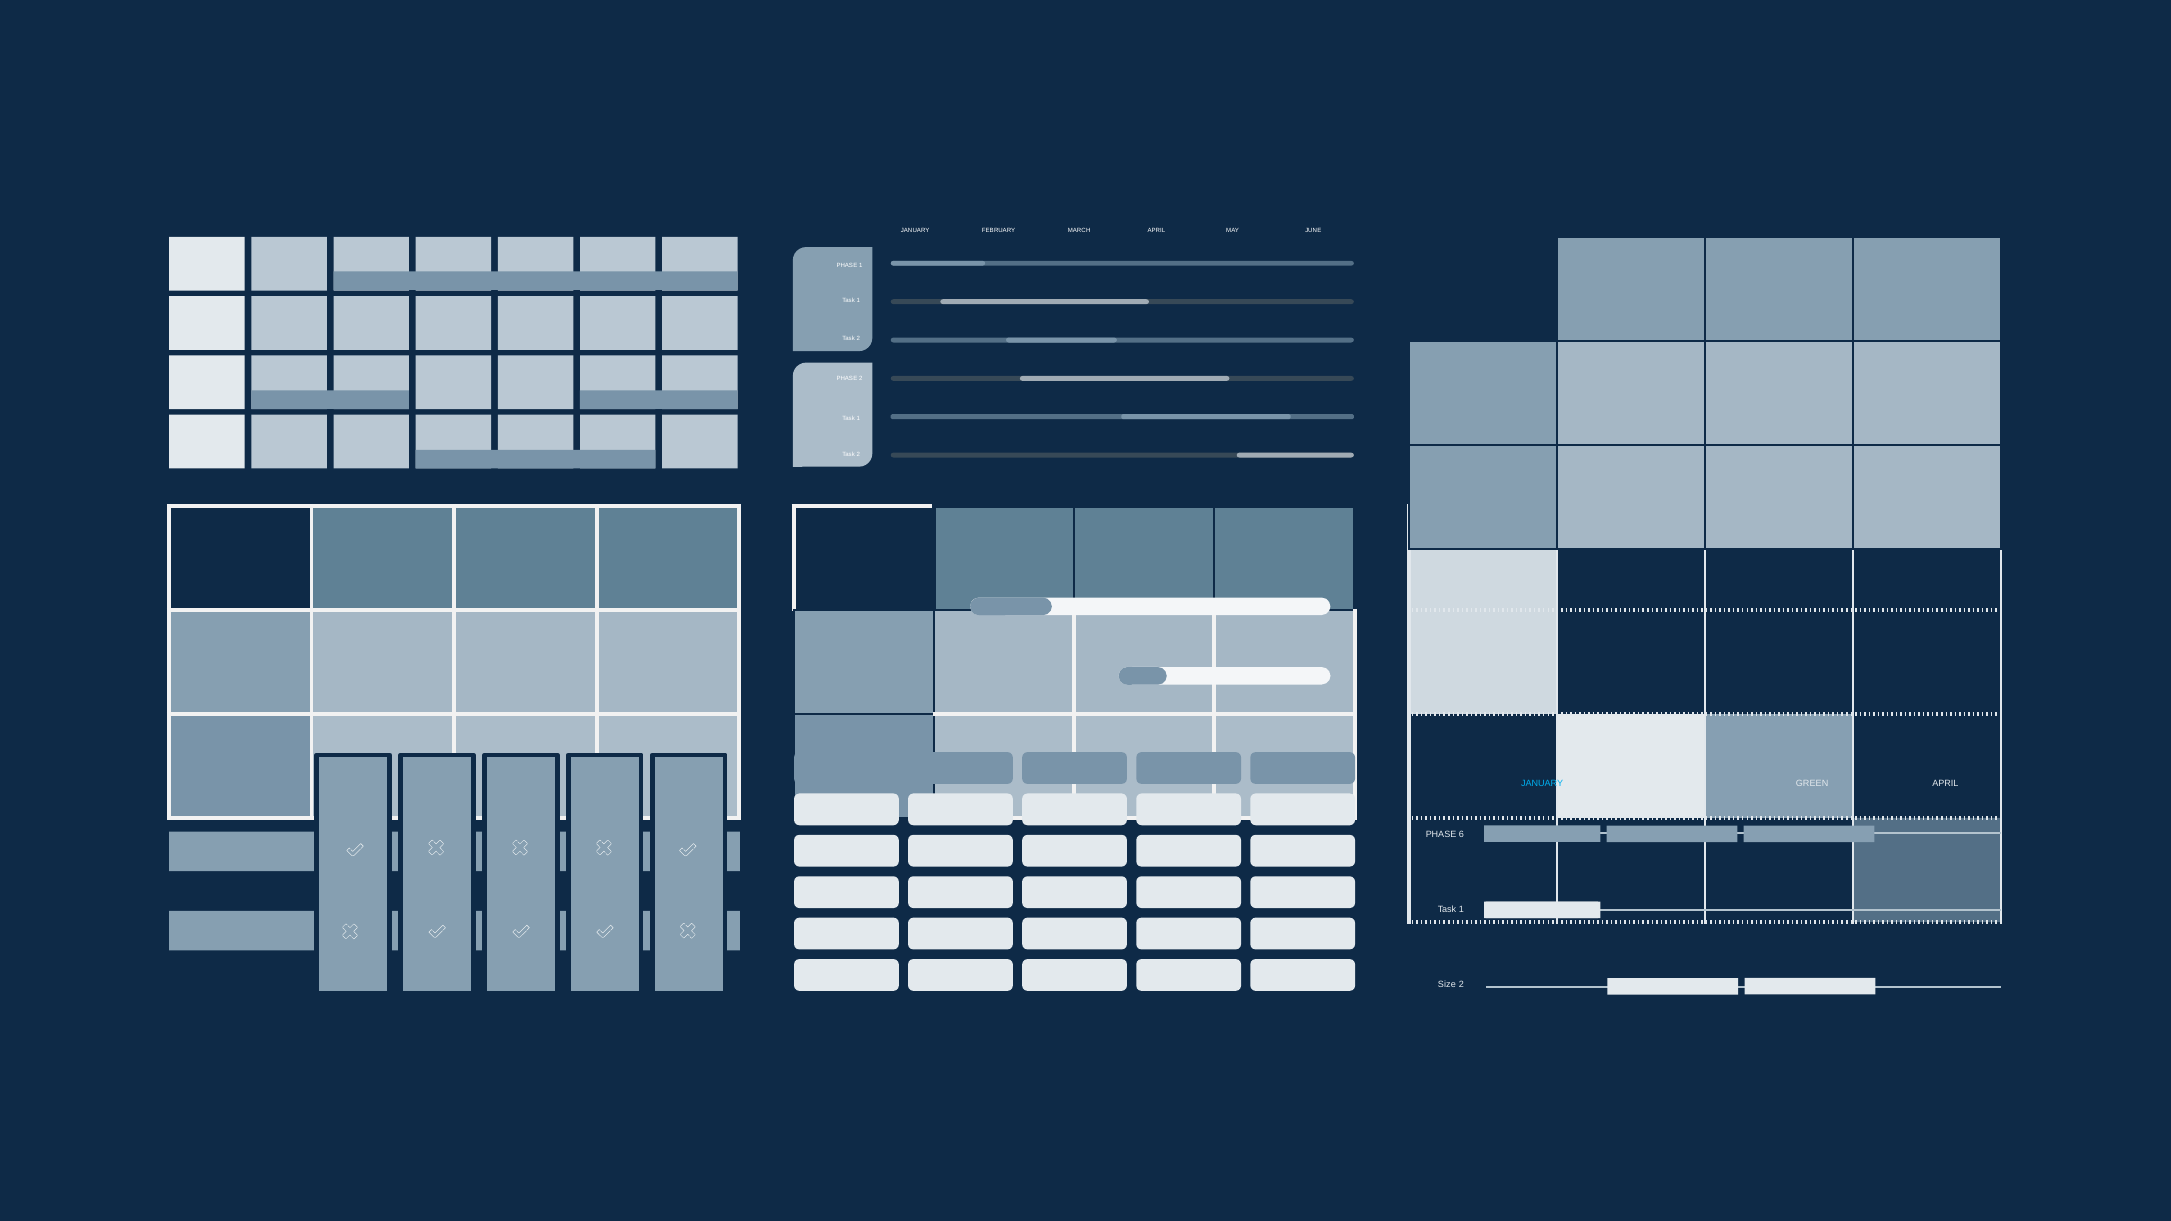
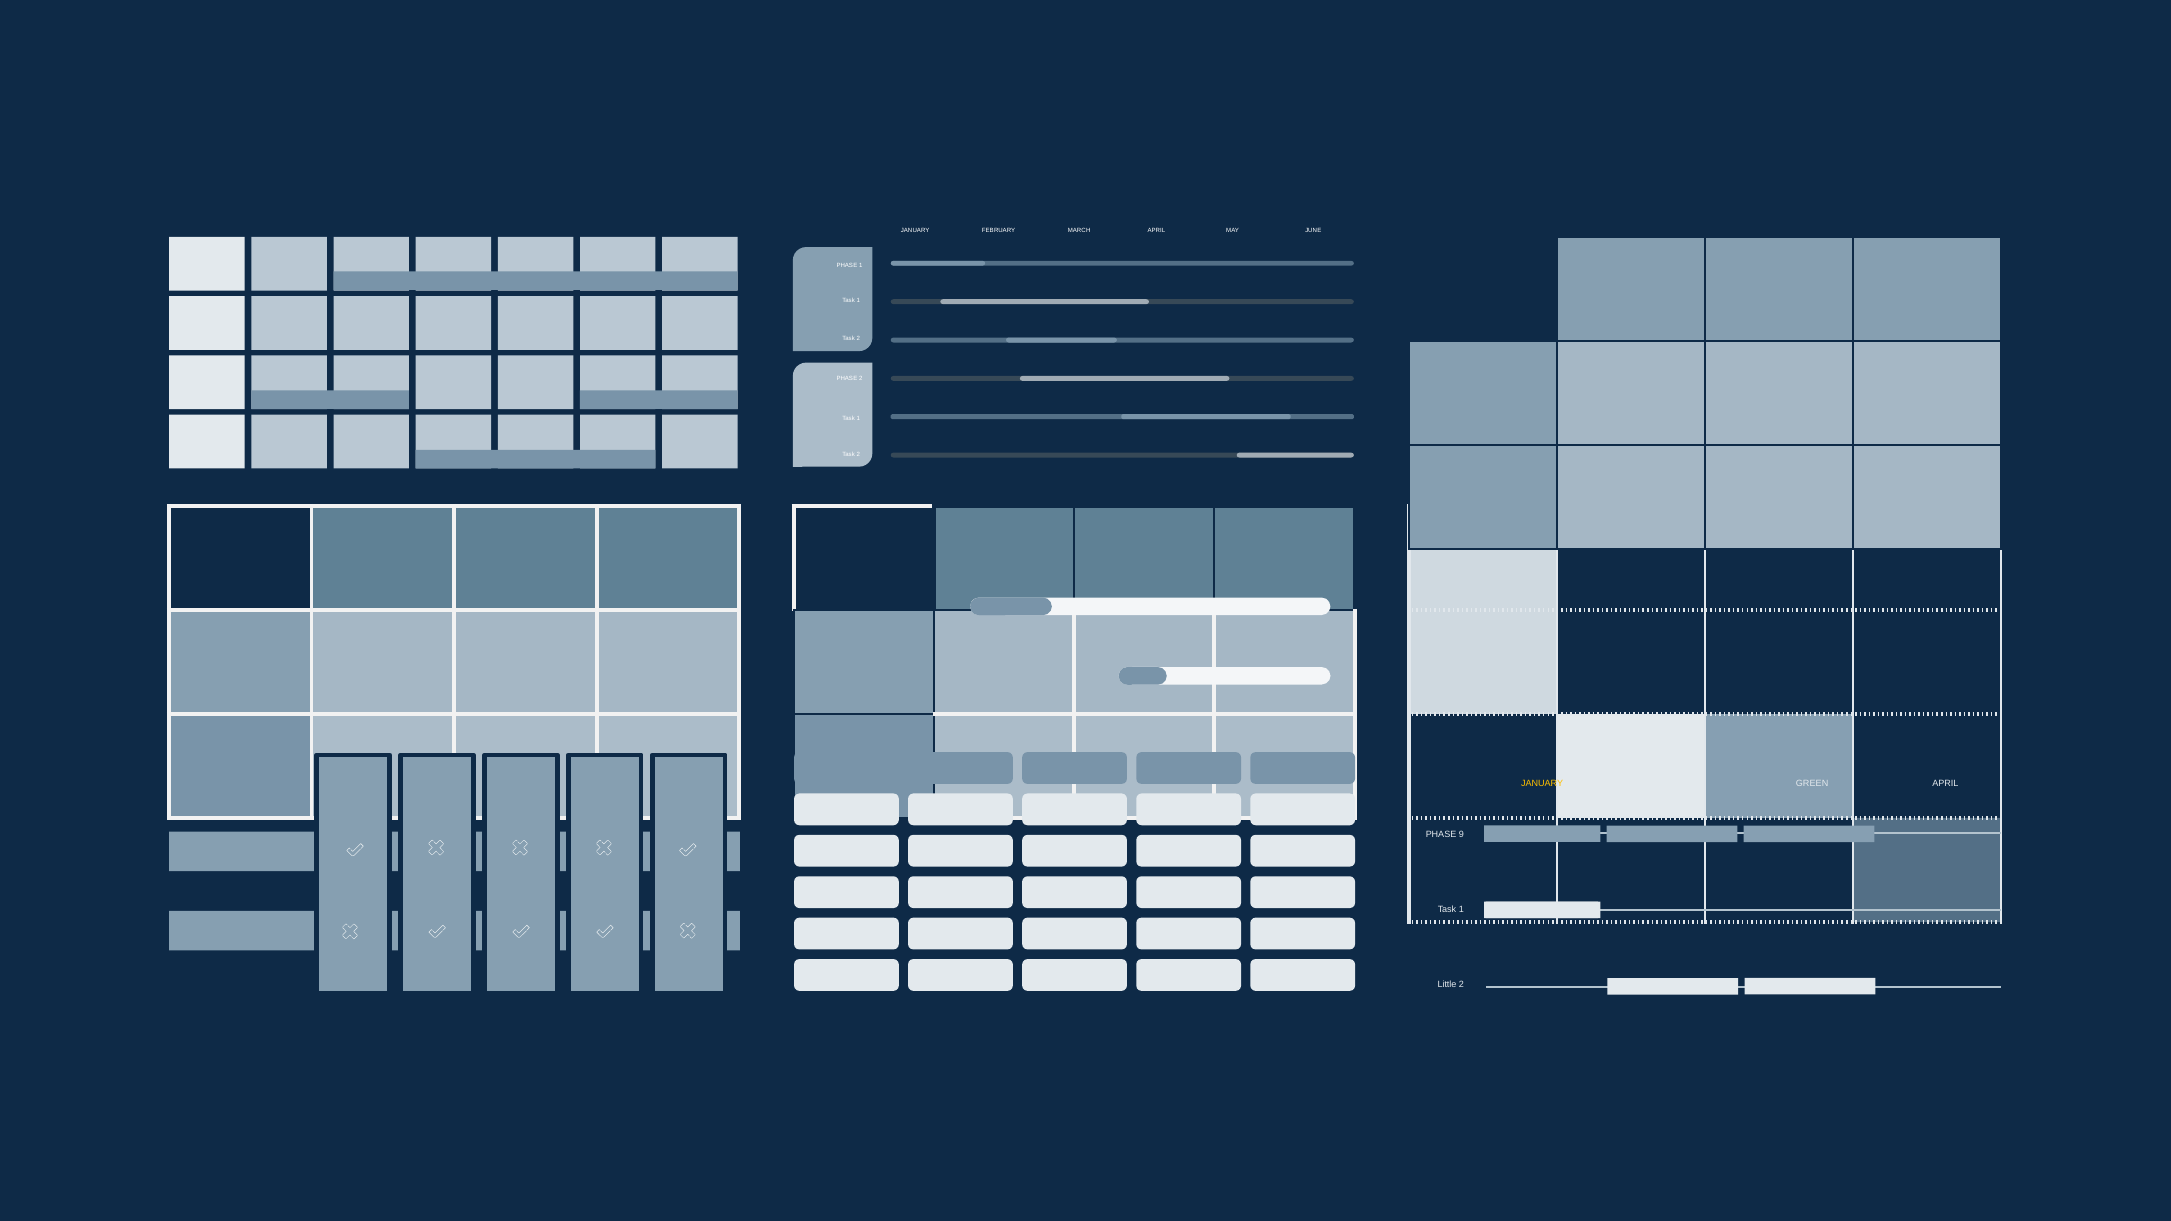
JANUARY colour: light blue -> yellow (1542, 784)
6: 6 -> 9 (1461, 834)
Size: Size -> Little (1447, 984)
